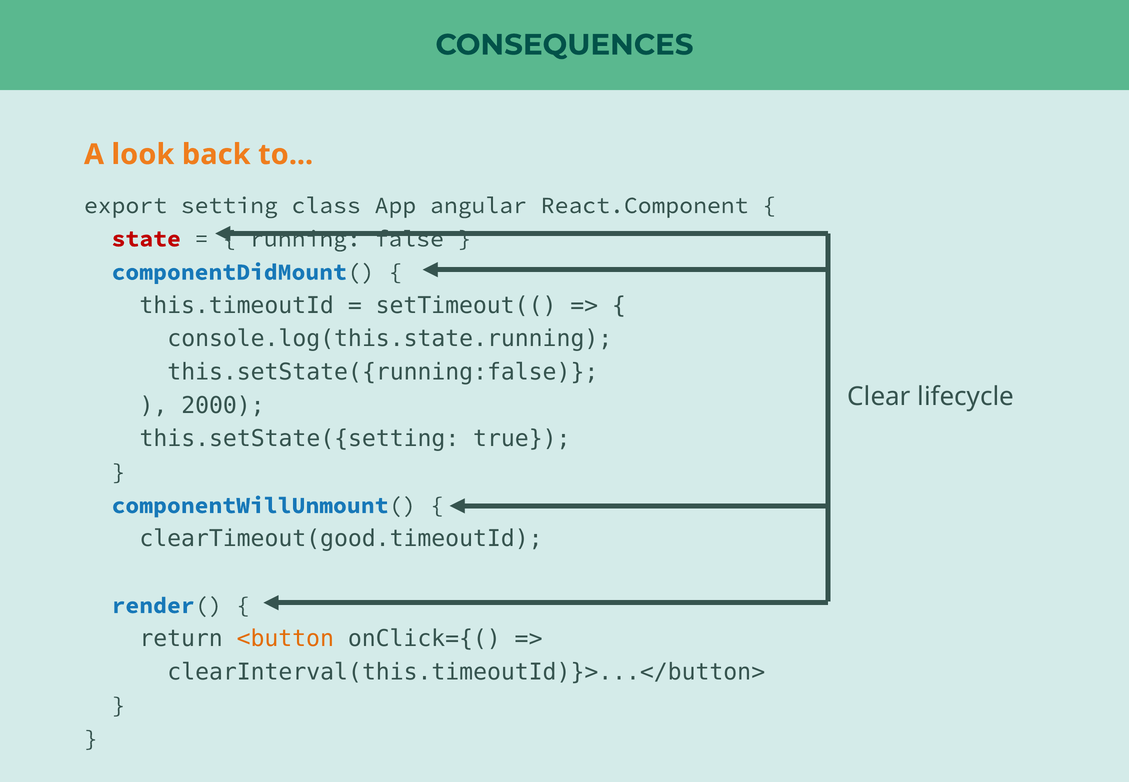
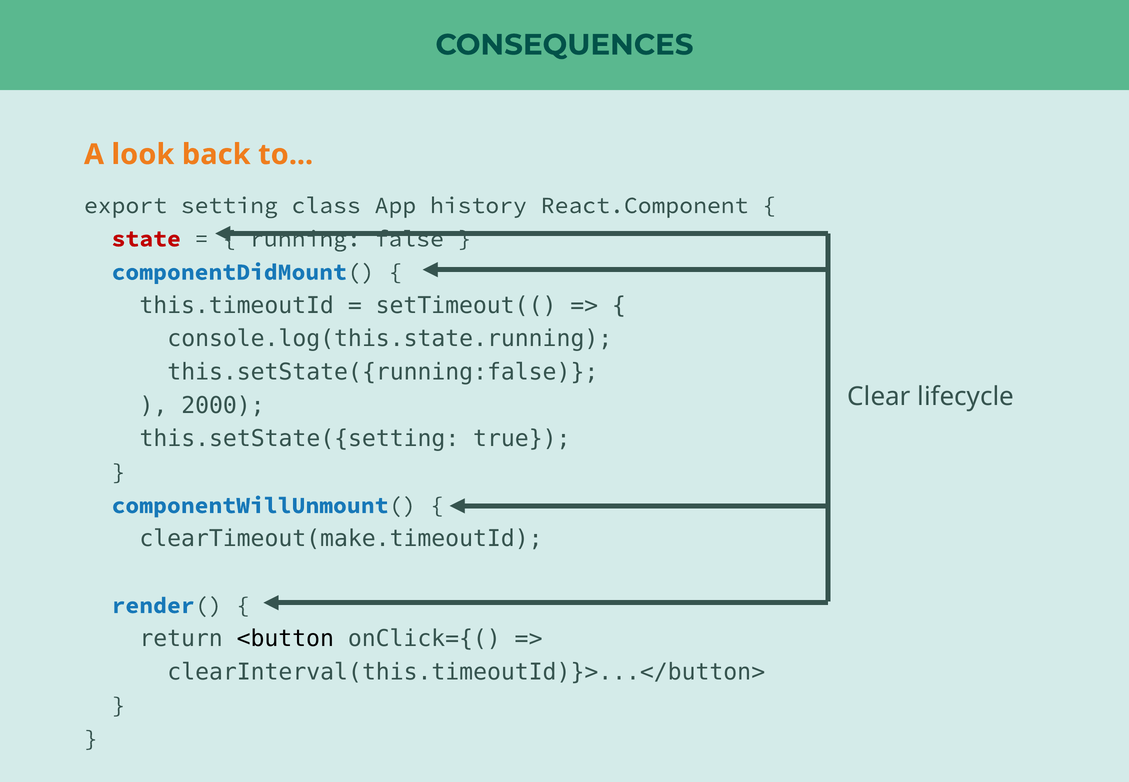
angular: angular -> history (478, 205)
clearTimeout(good.timeoutId: clearTimeout(good.timeoutId -> clearTimeout(make.timeoutId (341, 538)
<button colour: orange -> black (285, 638)
